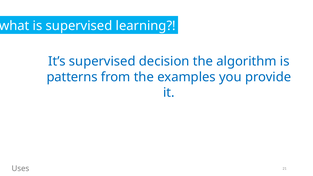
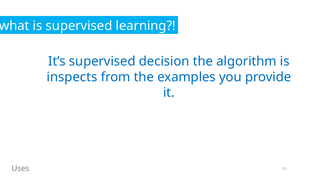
patterns: patterns -> inspects (72, 77)
